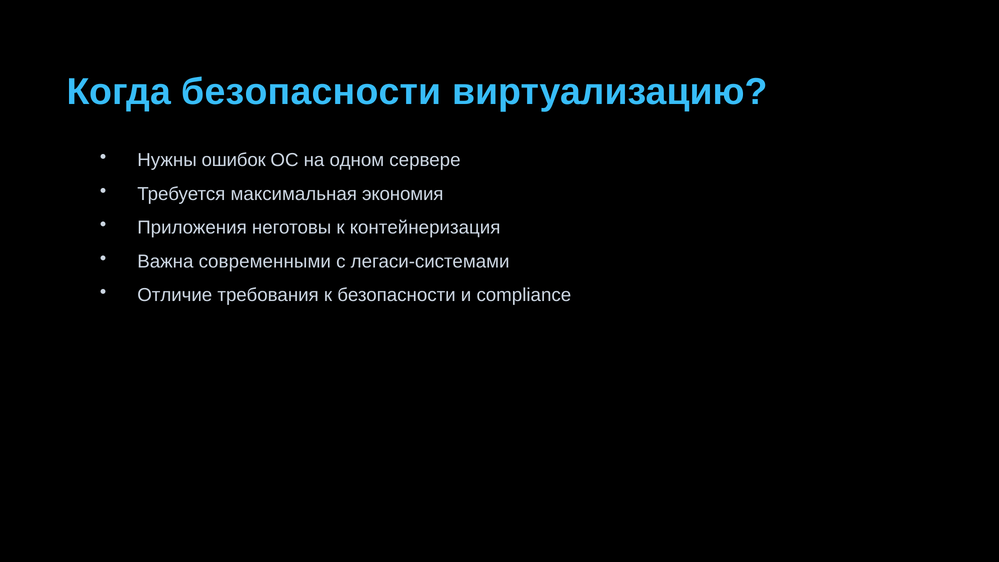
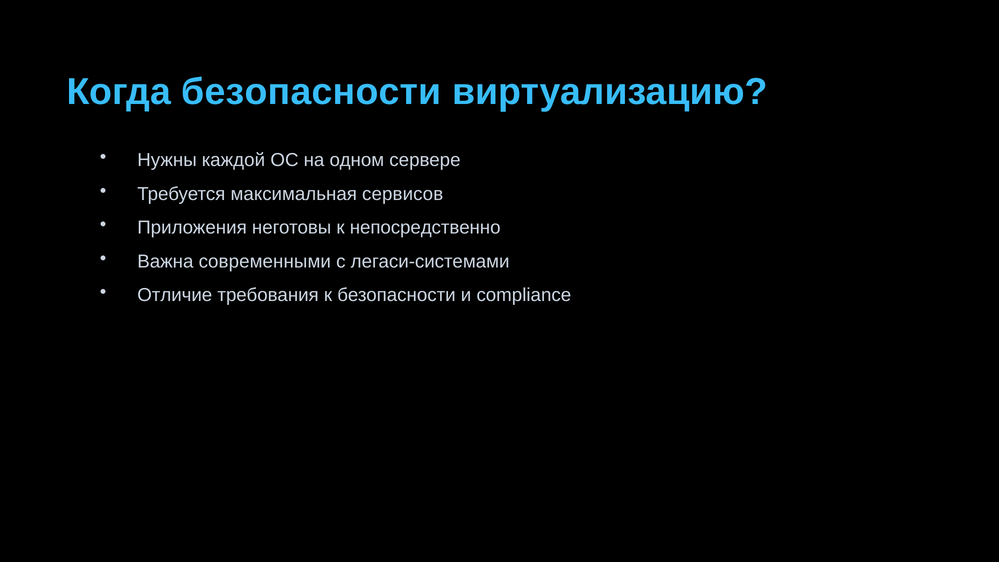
ошибок: ошибок -> каждой (234, 160)
экономия: экономия -> сервисов (403, 194)
контейнеризация: контейнеризация -> непосредственно (425, 228)
